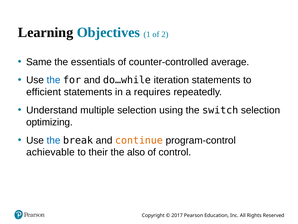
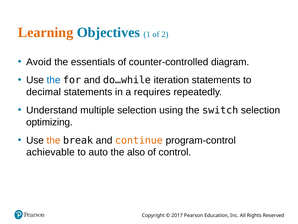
Learning colour: black -> orange (46, 32)
Same: Same -> Avoid (39, 62)
average: average -> diagram (230, 62)
efficient: efficient -> decimal (44, 92)
the colour: blue -> orange (54, 140)
their: their -> auto (98, 152)
